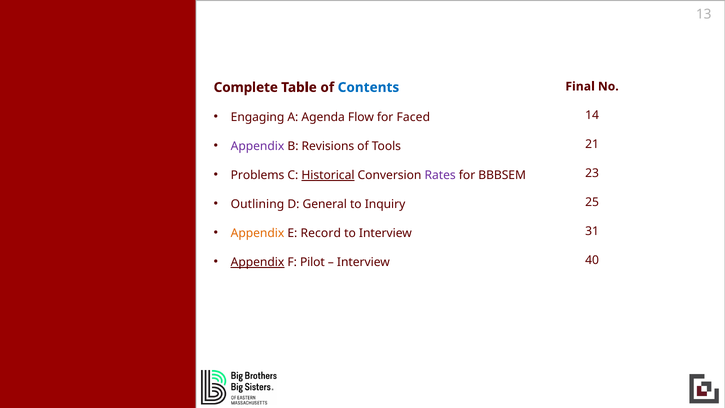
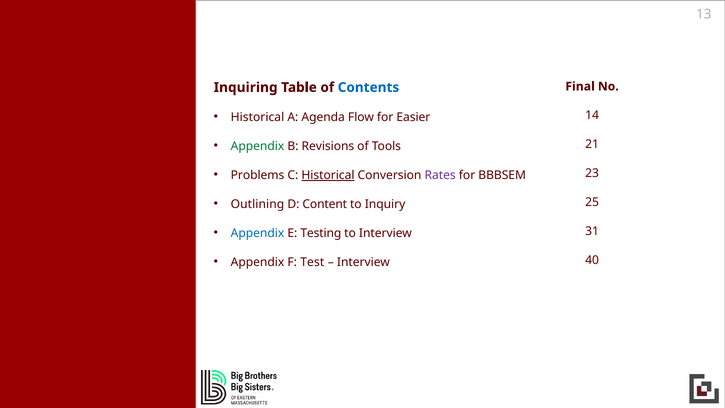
Complete: Complete -> Inquiring (246, 87)
Engaging: Engaging -> Historical (257, 117)
Faced: Faced -> Easier (413, 117)
Appendix colour: purple -> green (258, 146)
General: General -> Content (325, 204)
Appendix colour: orange -> blue (258, 233)
Record: Record -> Testing (321, 233)
Appendix underline: present -> none (258, 262)
Pilot: Pilot -> Test (312, 262)
